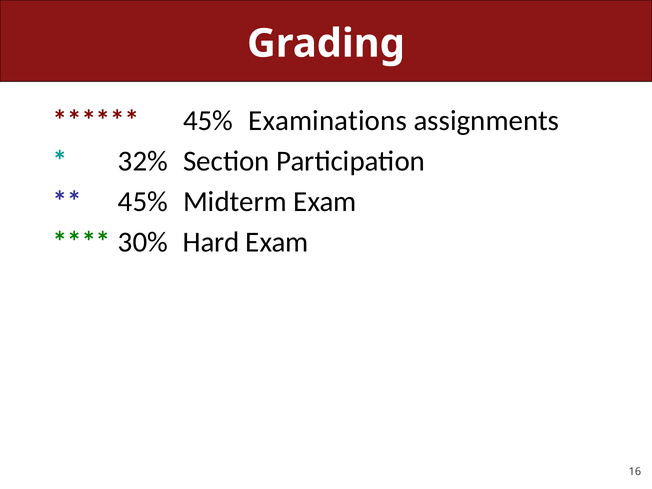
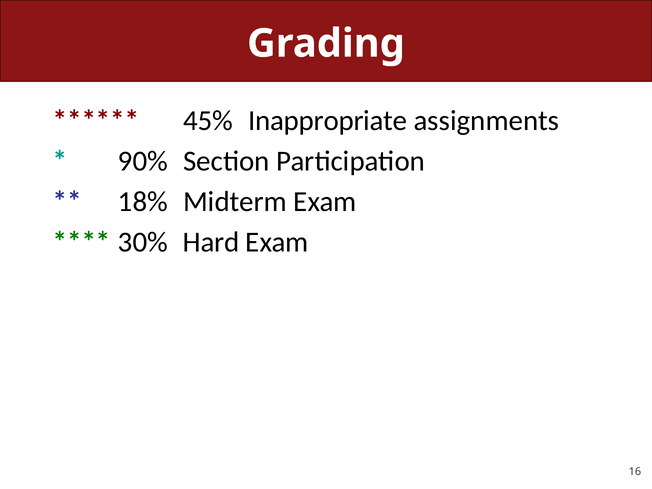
Examinations: Examinations -> Inappropriate (328, 120)
32%: 32% -> 90% (143, 161)
45%: 45% -> 18% (143, 202)
